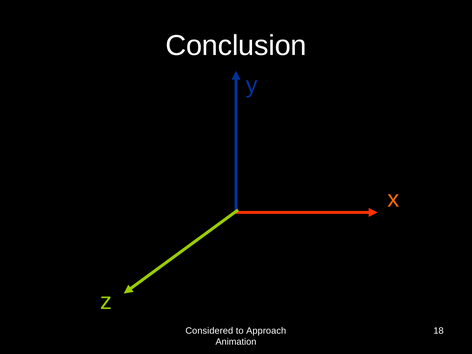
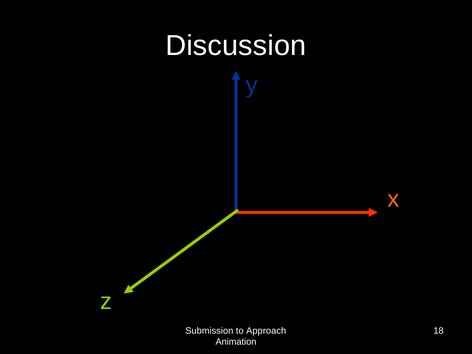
Conclusion: Conclusion -> Discussion (236, 46)
Considered: Considered -> Submission (209, 331)
